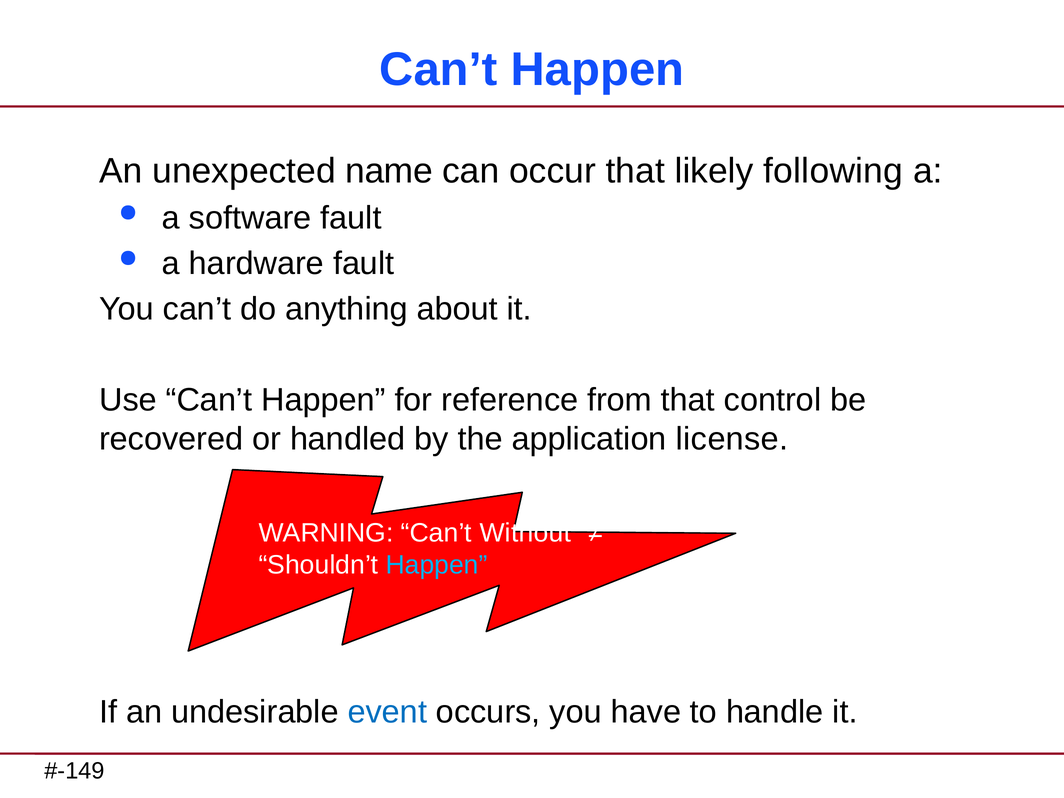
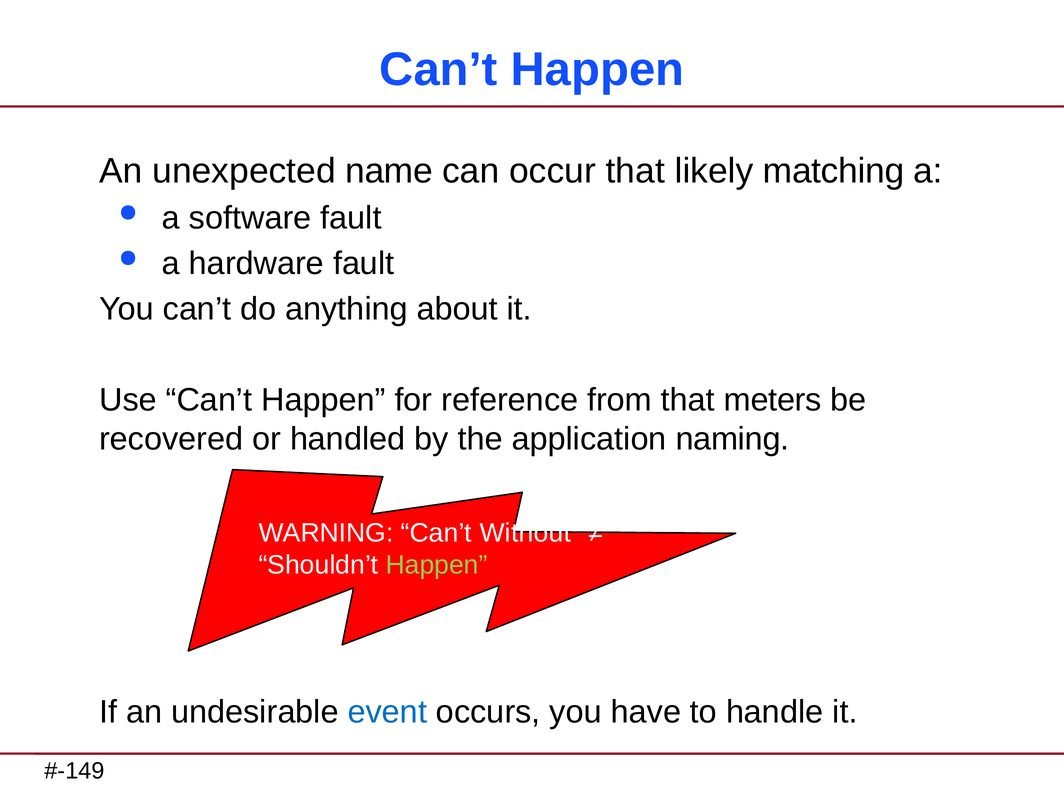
following: following -> matching (834, 171)
control: control -> meters (773, 400)
license: license -> naming (732, 439)
Happen colour: light blue -> light green (437, 565)
